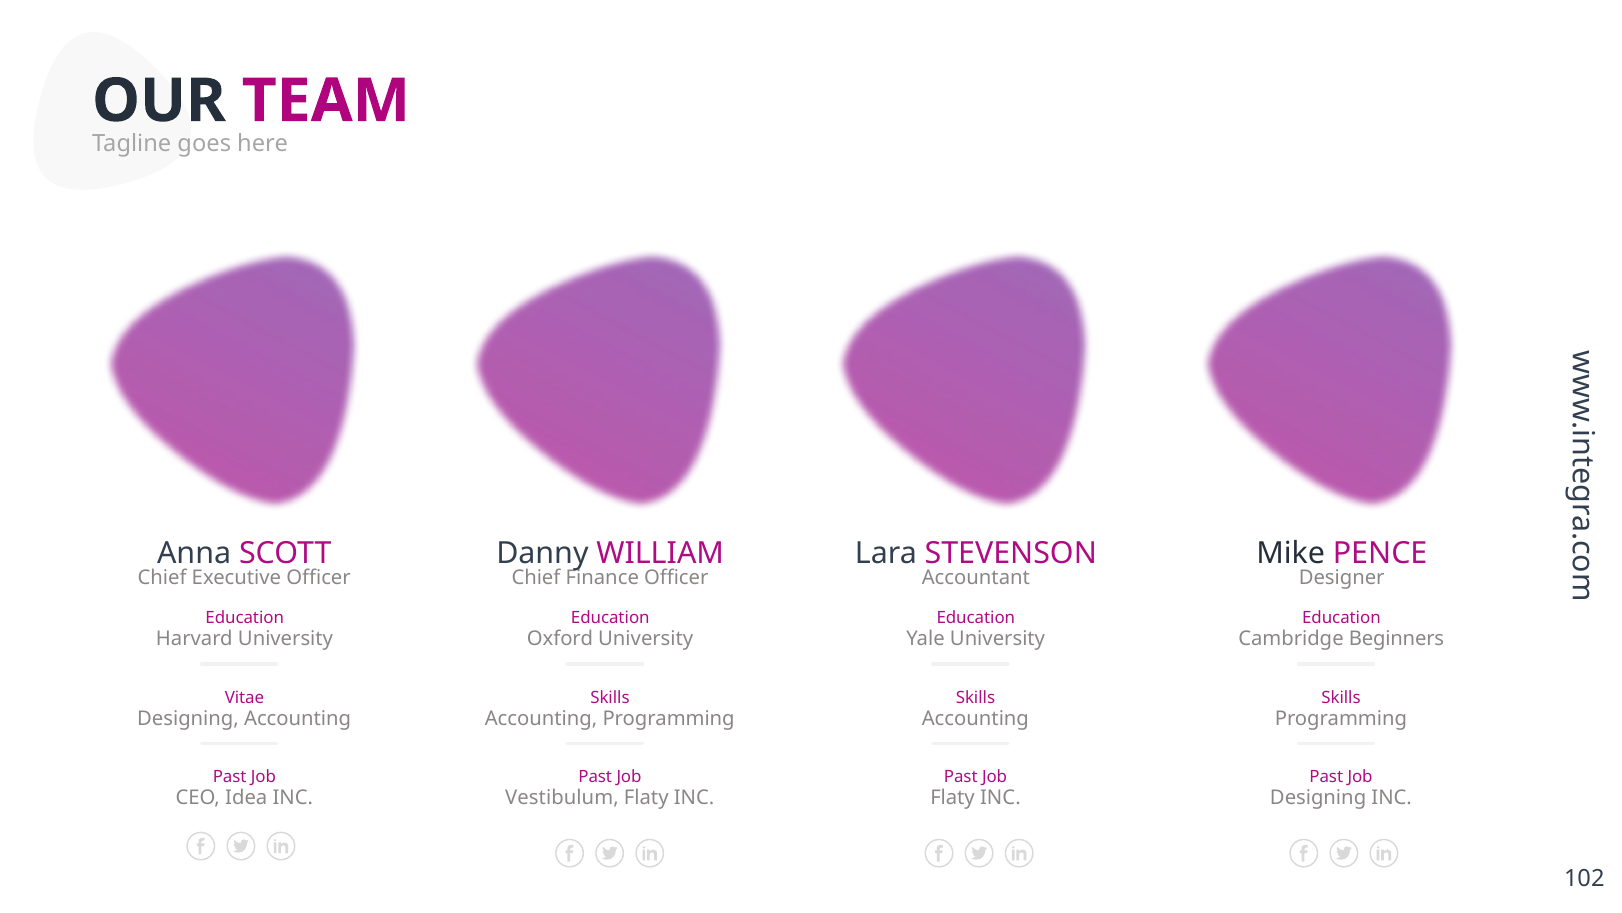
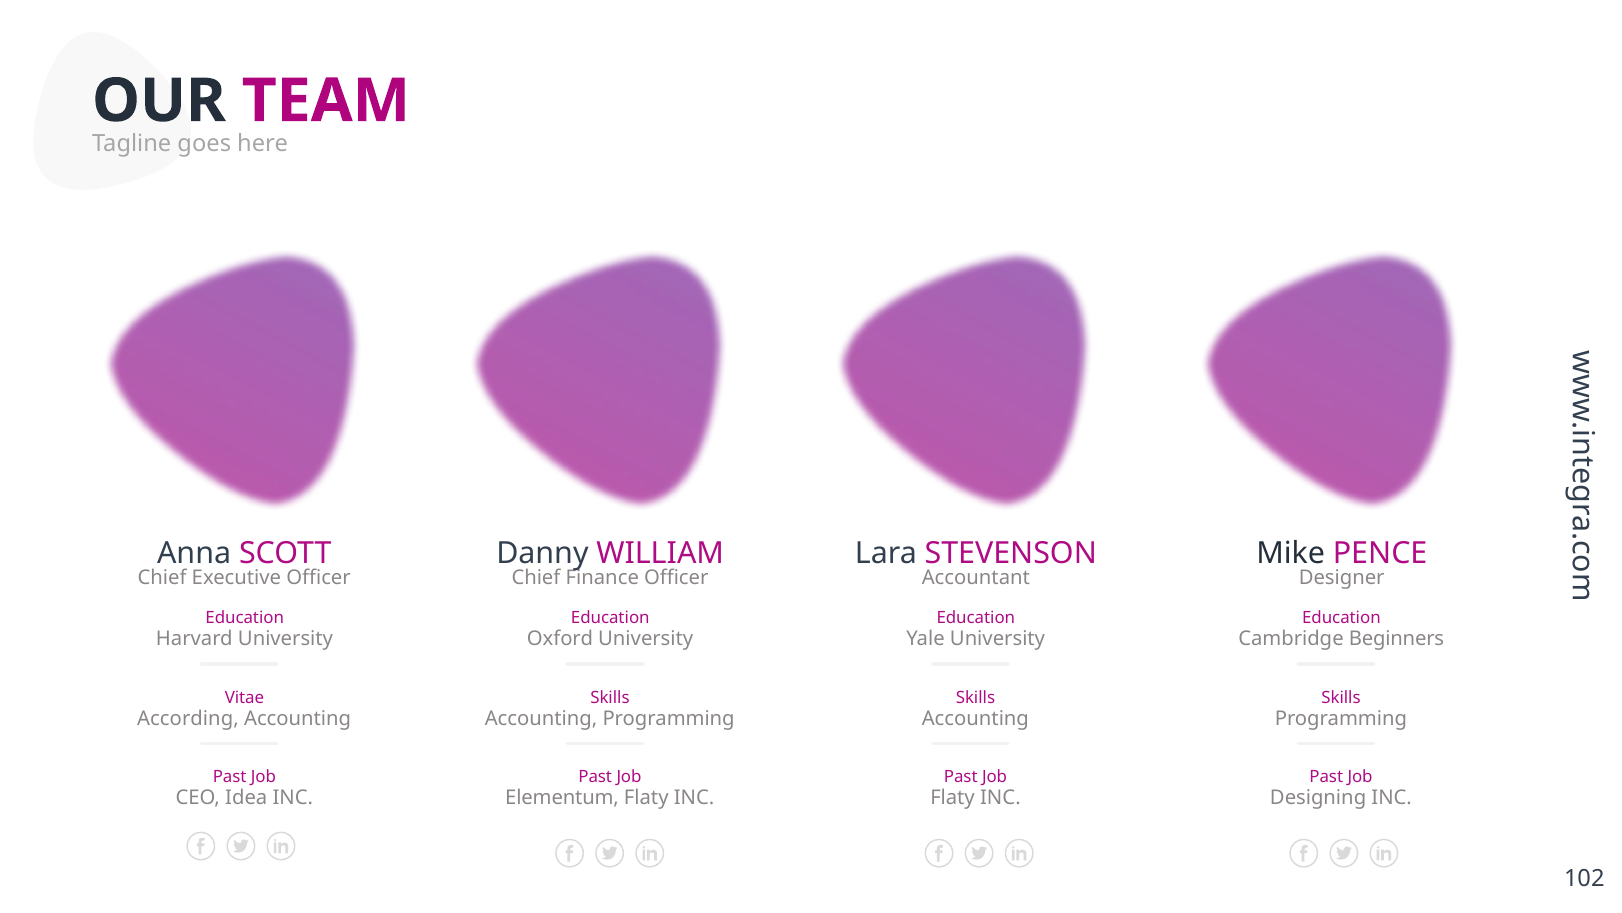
Designing: Designing -> According (188, 718)
Vestibulum: Vestibulum -> Elementum (562, 797)
